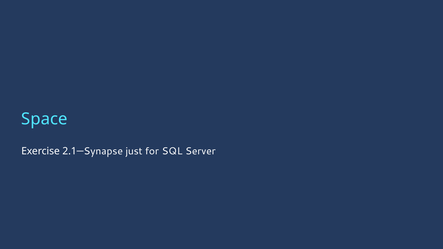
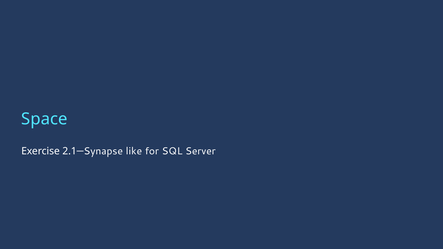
just: just -> like (134, 151)
